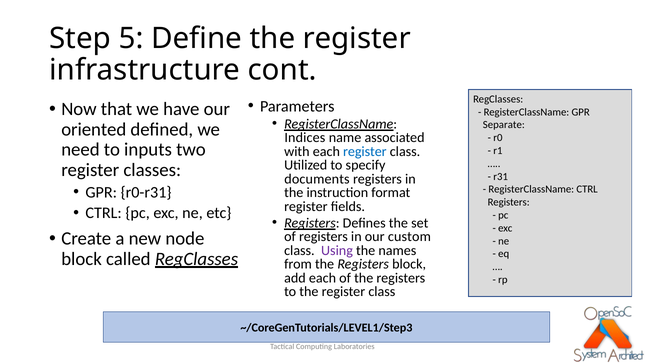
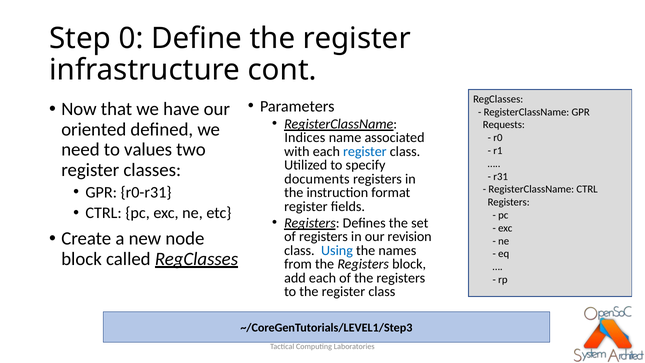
5: 5 -> 0 (131, 38)
Separate: Separate -> Requests (504, 125)
inputs: inputs -> values (148, 150)
custom: custom -> revision (410, 237)
Using colour: purple -> blue (337, 250)
